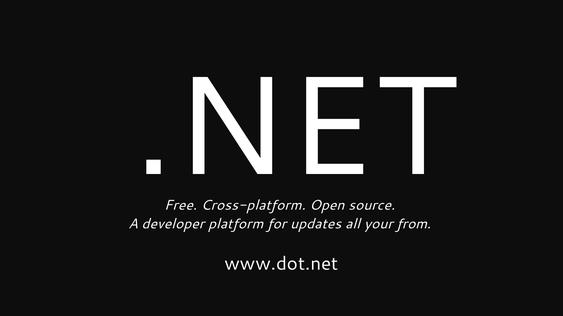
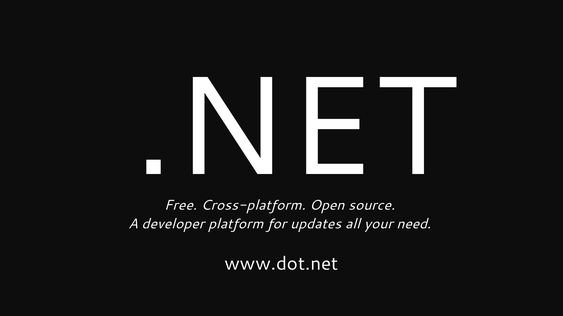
from: from -> need (414, 224)
